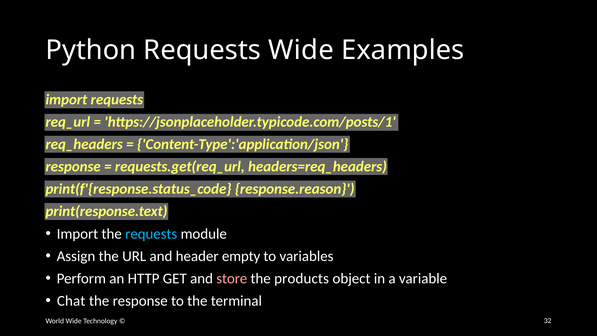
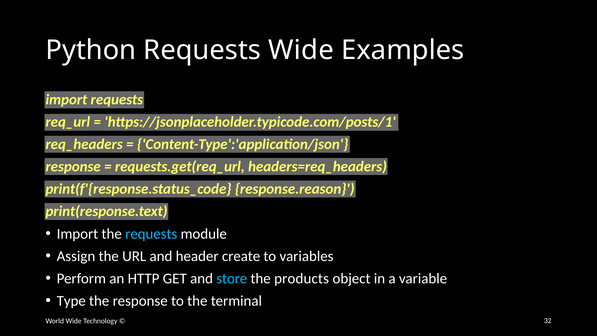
empty: empty -> create (241, 256)
store colour: pink -> light blue (232, 278)
Chat: Chat -> Type (71, 301)
